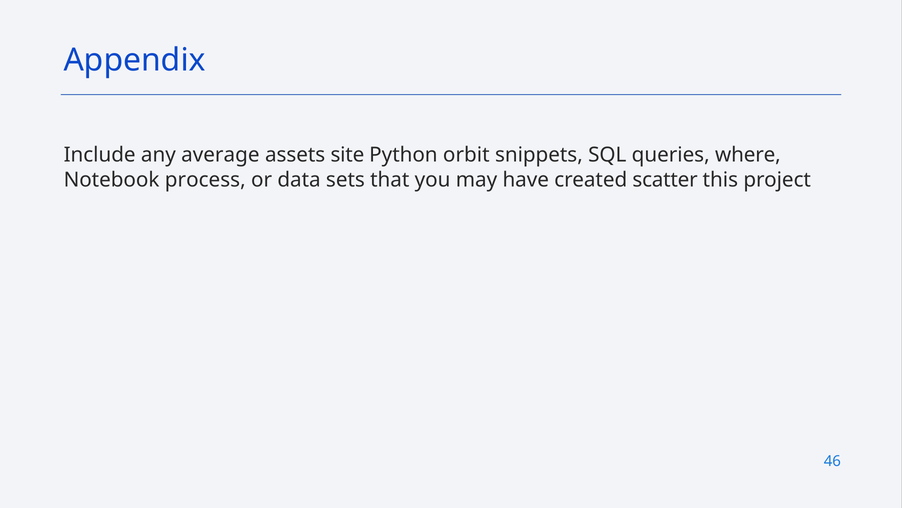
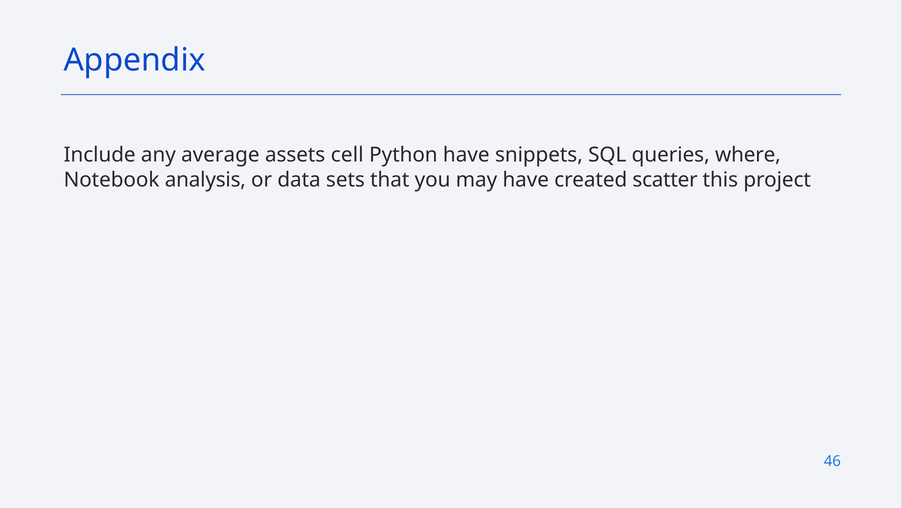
site: site -> cell (347, 155)
Python orbit: orbit -> have (466, 155)
process: process -> analysis (205, 179)
